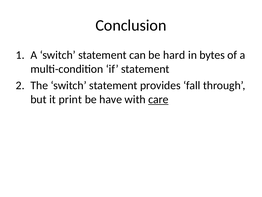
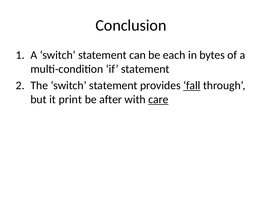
hard: hard -> each (174, 55)
fall underline: none -> present (192, 85)
have: have -> after (111, 99)
